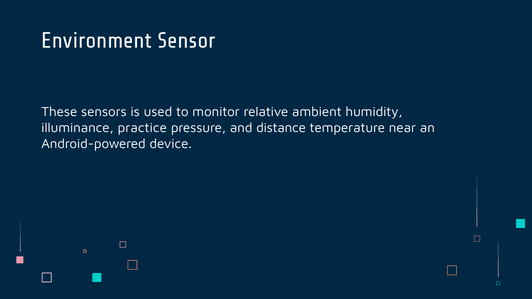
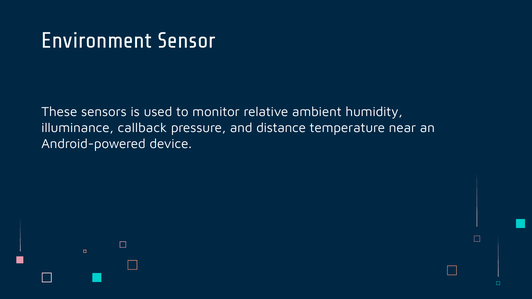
practice: practice -> callback (142, 128)
